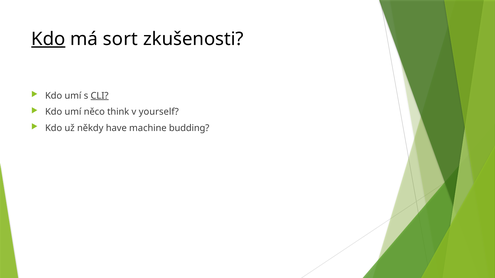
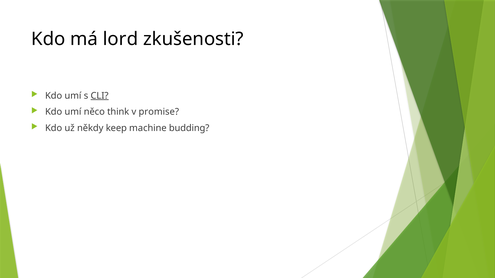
Kdo underline: present -> none (48, 39)
sort: sort -> lord (120, 39)
yourself: yourself -> promise (159, 112)
have: have -> keep (116, 128)
